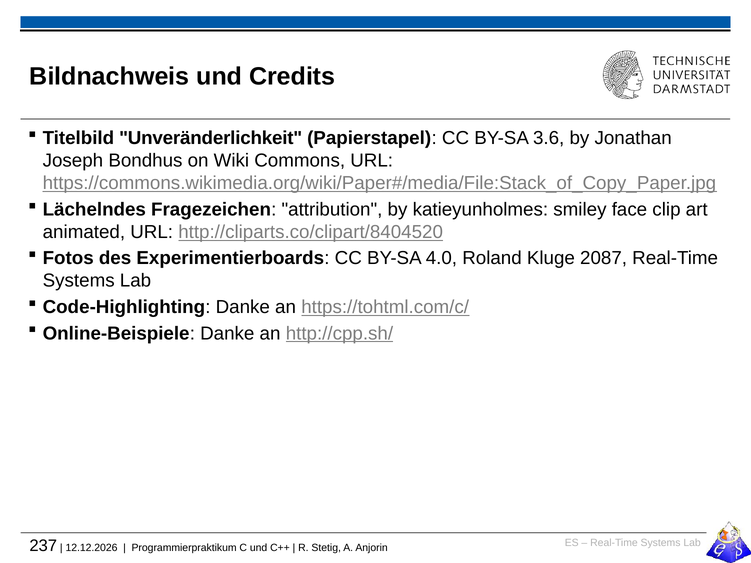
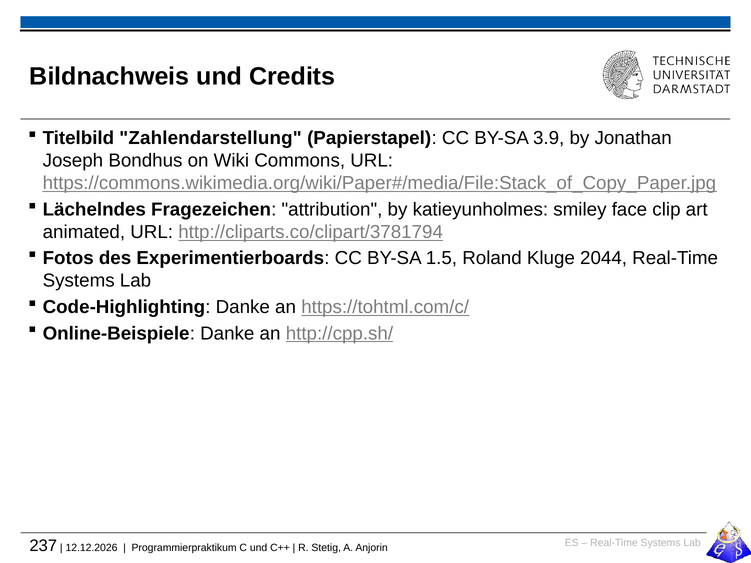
Unveränderlichkeit: Unveränderlichkeit -> Zahlendarstellung (211, 138)
3.6: 3.6 -> 3.9 (549, 138)
http://cliparts.co/clipart/8404520: http://cliparts.co/clipart/8404520 -> http://cliparts.co/clipart/3781794 (311, 232)
4.0: 4.0 -> 1.5 (441, 258)
2087: 2087 -> 2044 (604, 258)
